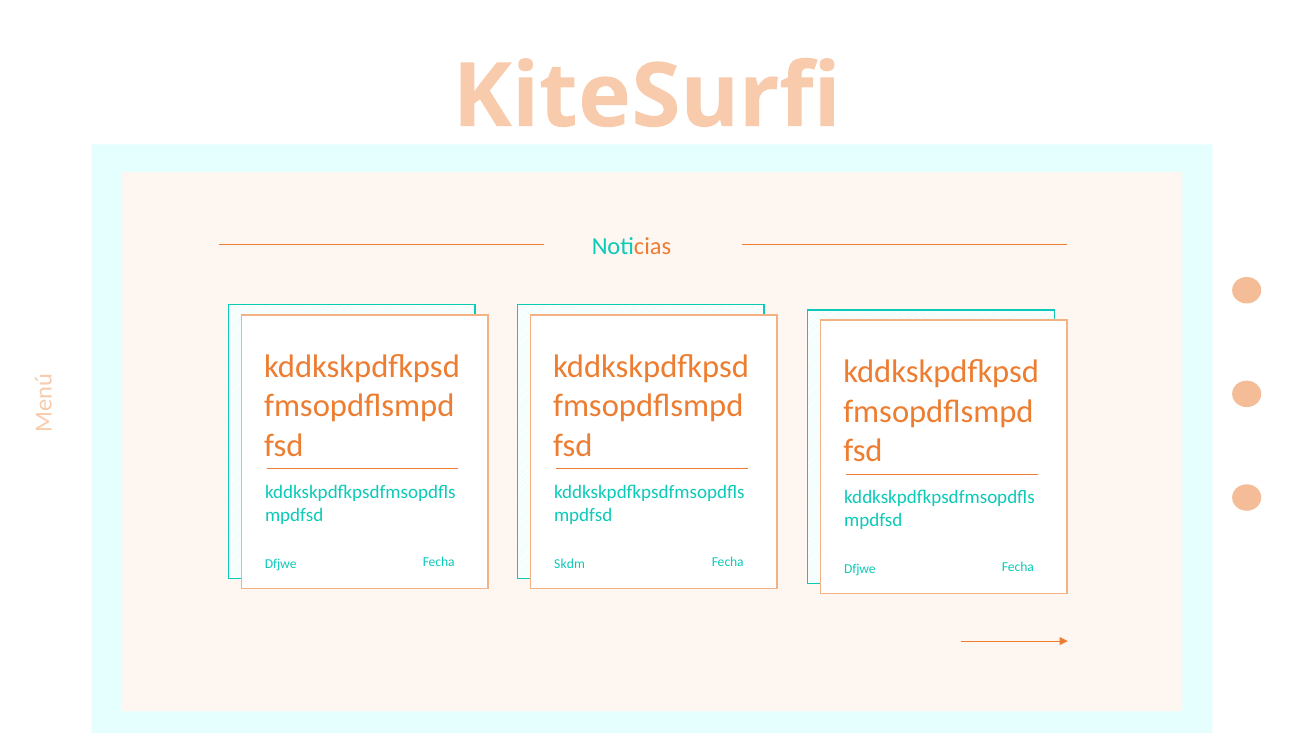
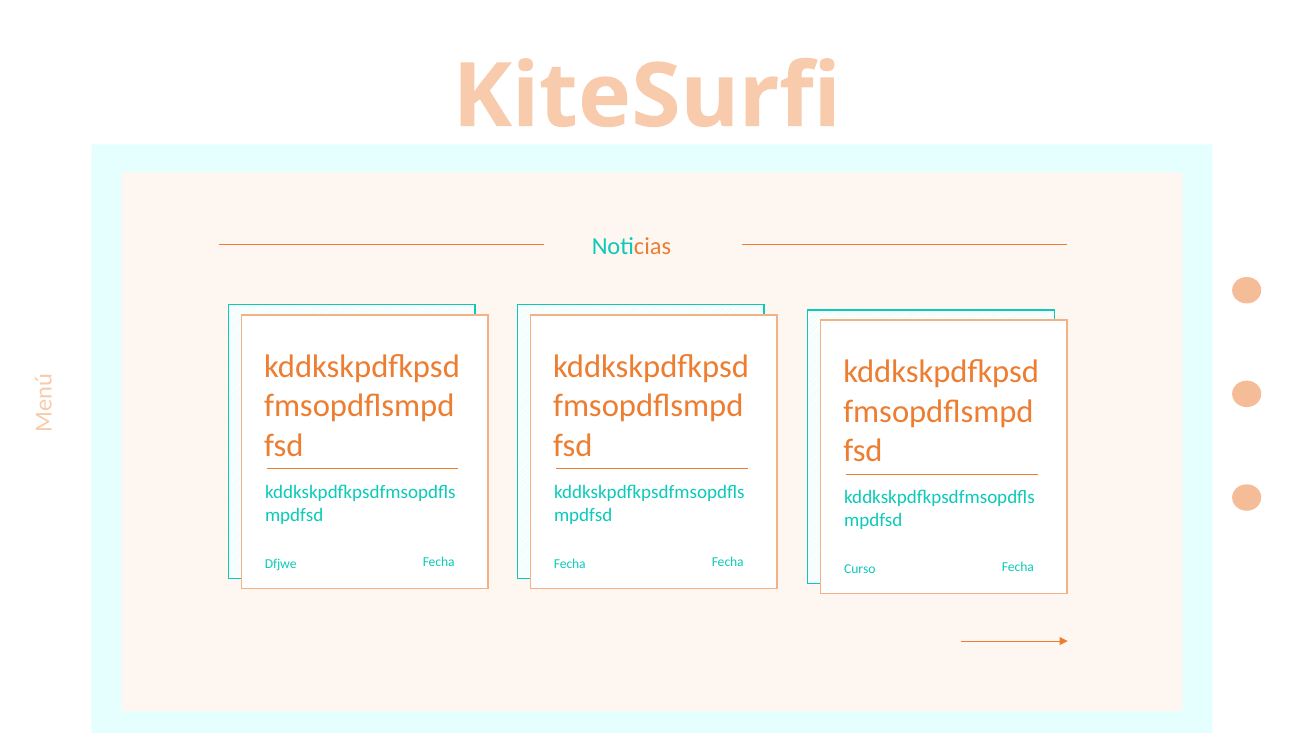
Skdm: Skdm -> Fecha (570, 564)
Dfjwe: Dfjwe -> Curso (860, 569)
